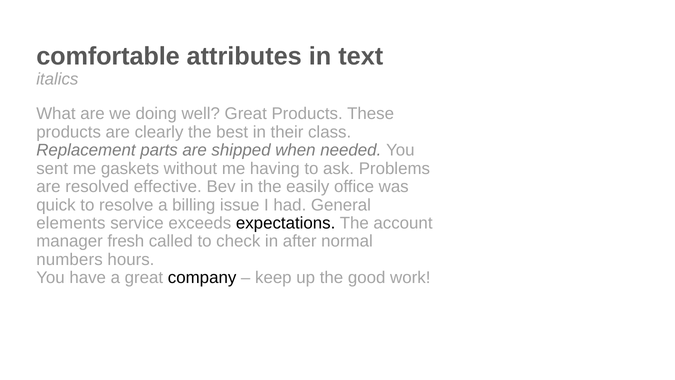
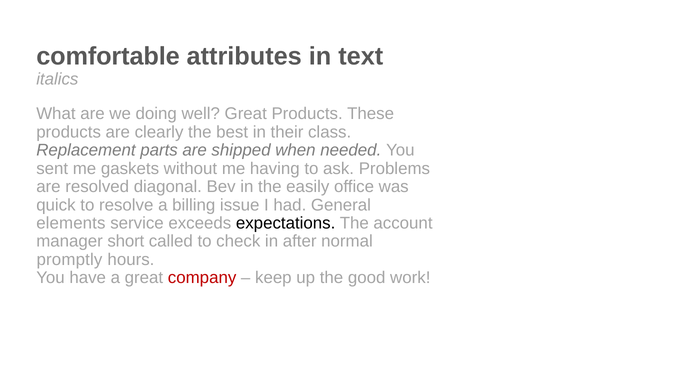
effective: effective -> diagonal (168, 187)
fresh: fresh -> short (126, 241)
numbers: numbers -> promptly (69, 259)
company colour: black -> red (202, 278)
